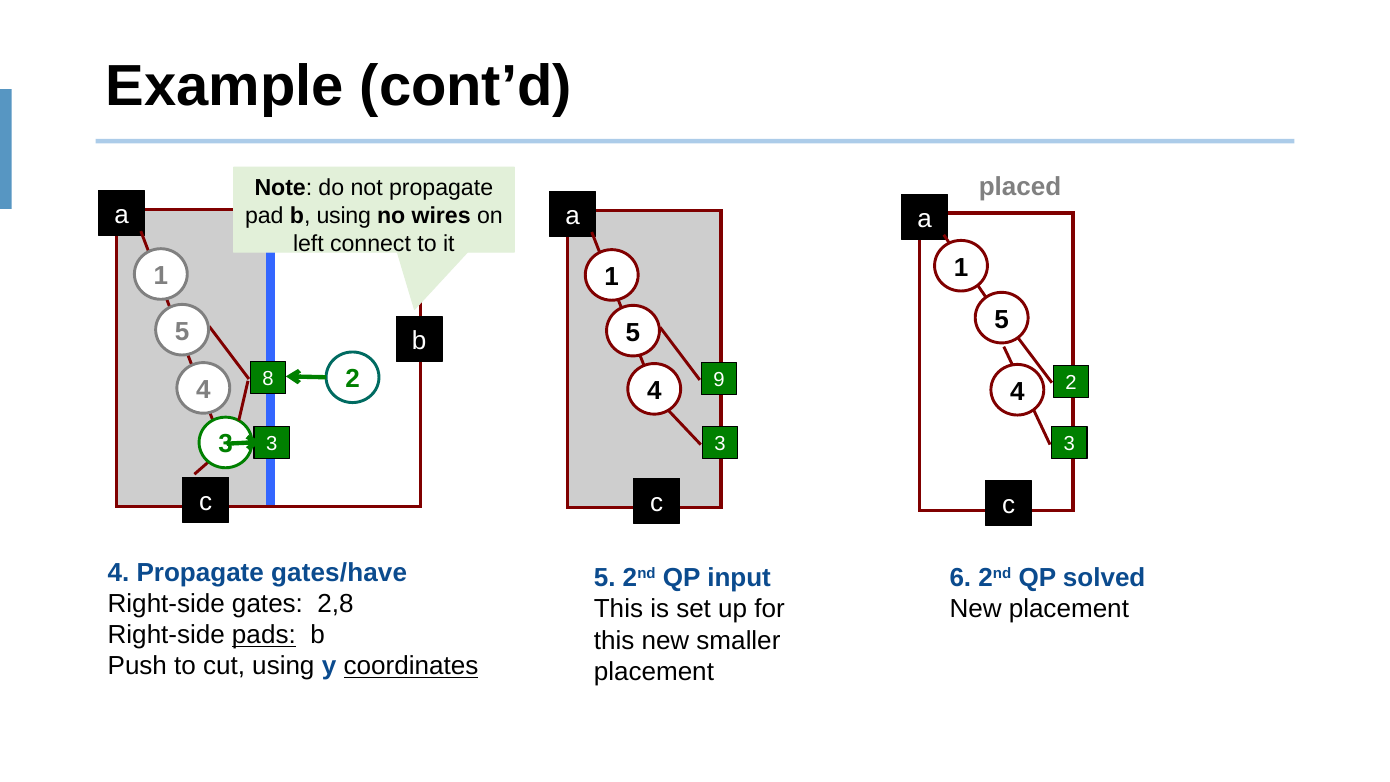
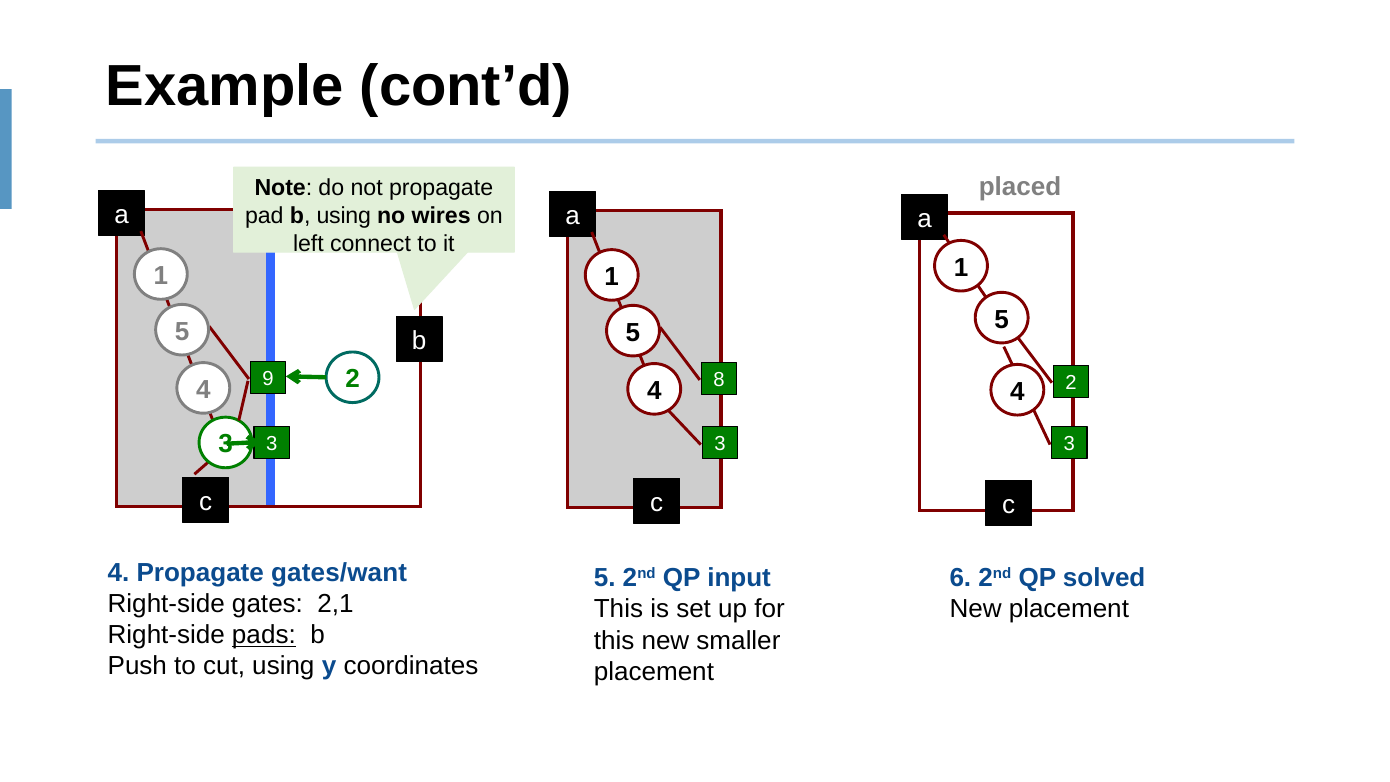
8: 8 -> 9 (268, 379)
9: 9 -> 8 (719, 380)
gates/have: gates/have -> gates/want (339, 572)
2,8: 2,8 -> 2,1 (336, 604)
coordinates underline: present -> none (411, 666)
